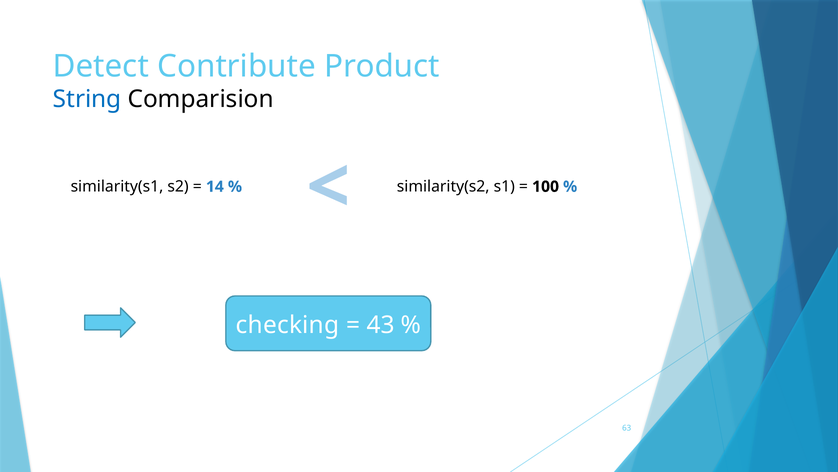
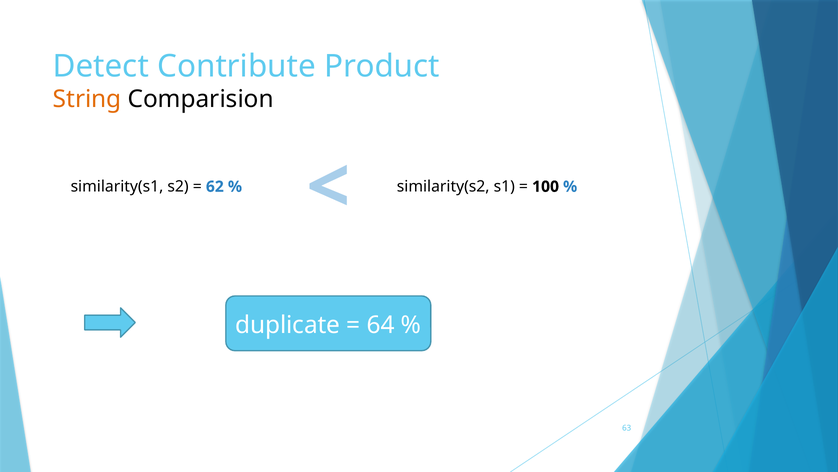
String colour: blue -> orange (87, 99)
14: 14 -> 62 (215, 186)
checking: checking -> duplicate (288, 325)
43: 43 -> 64 (381, 325)
